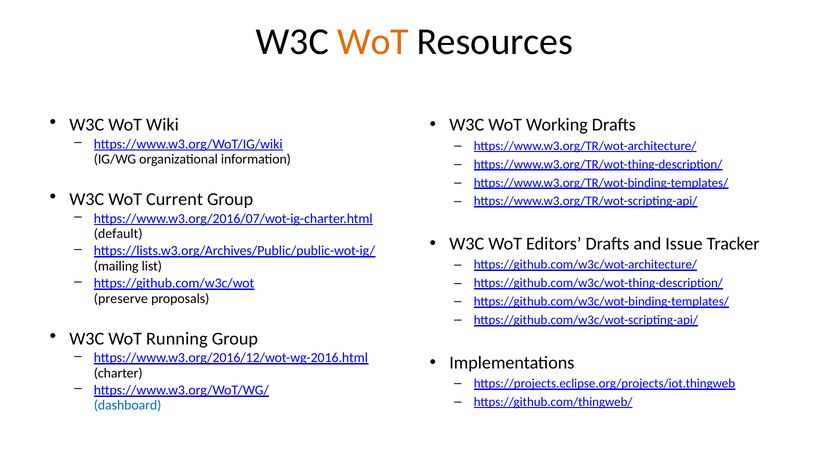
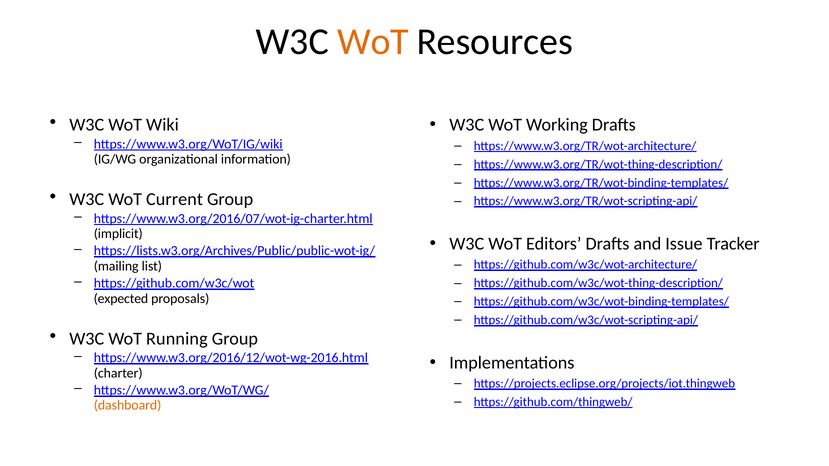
default: default -> implicit (118, 234)
preserve: preserve -> expected (121, 299)
dashboard colour: blue -> orange (128, 405)
